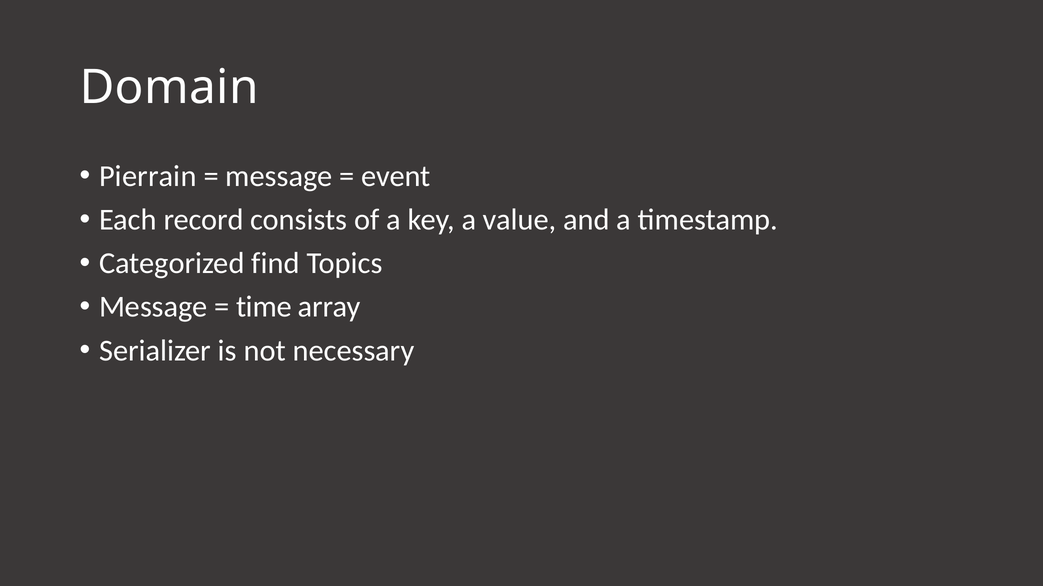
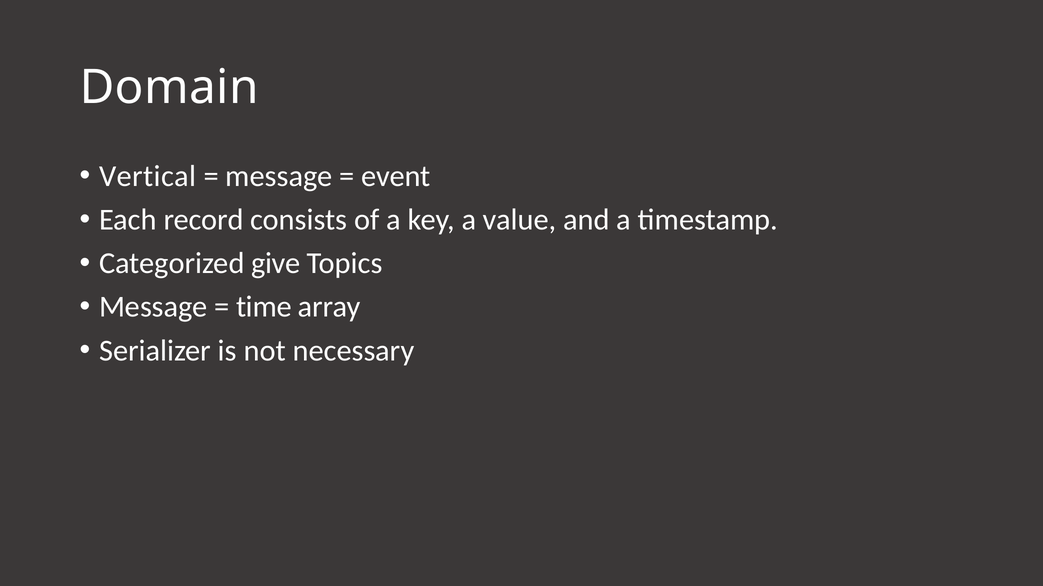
Pierrain: Pierrain -> Vertical (148, 176)
find: find -> give (276, 264)
